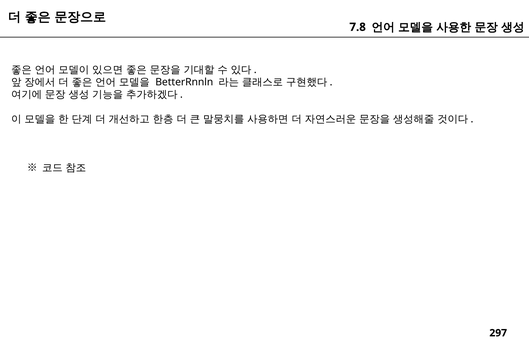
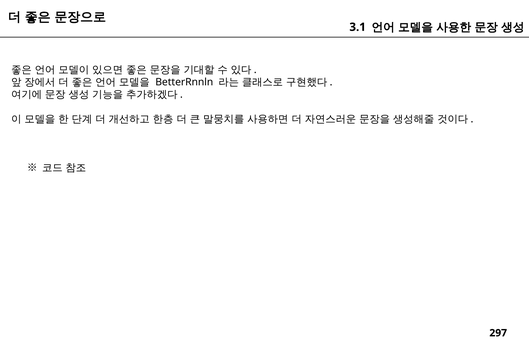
7.8: 7.8 -> 3.1 (358, 27)
